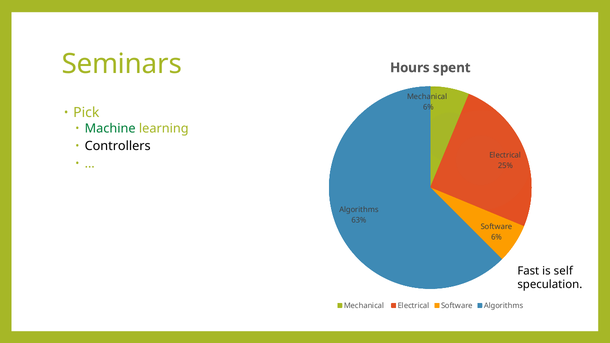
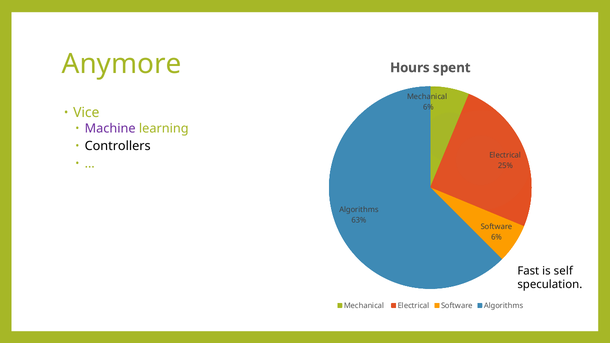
Seminars: Seminars -> Anymore (122, 64)
Pick: Pick -> Vice (86, 113)
Machine colour: green -> purple (110, 128)
